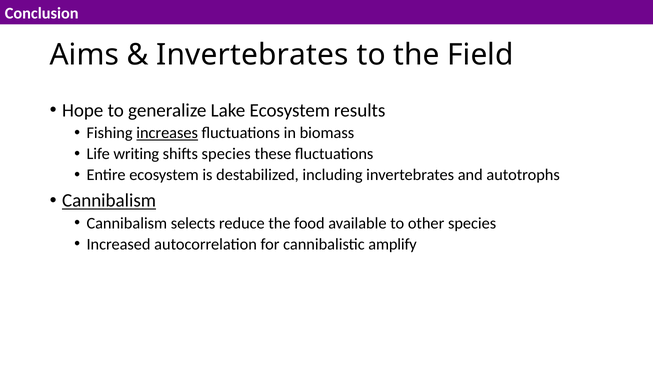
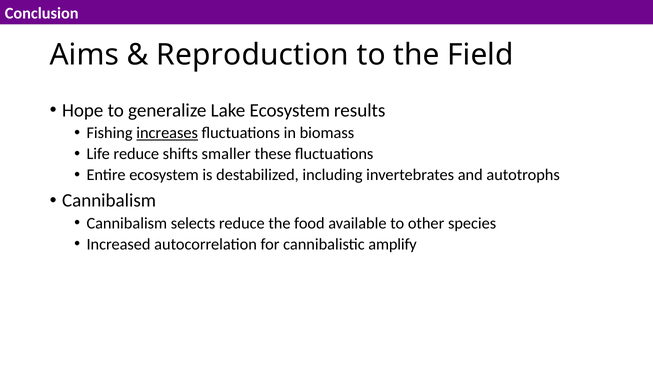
Invertebrates: Invertebrates -> Reproduction (253, 55)
Life writing: writing -> reduce (136, 154)
shifts species: species -> smaller (226, 154)
Cannibalism underline: present -> none (109, 201)
